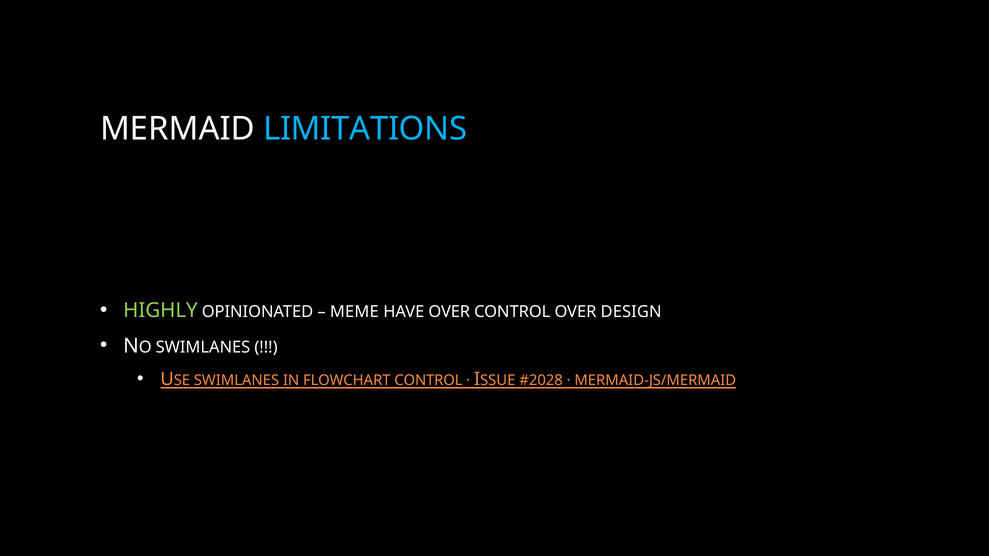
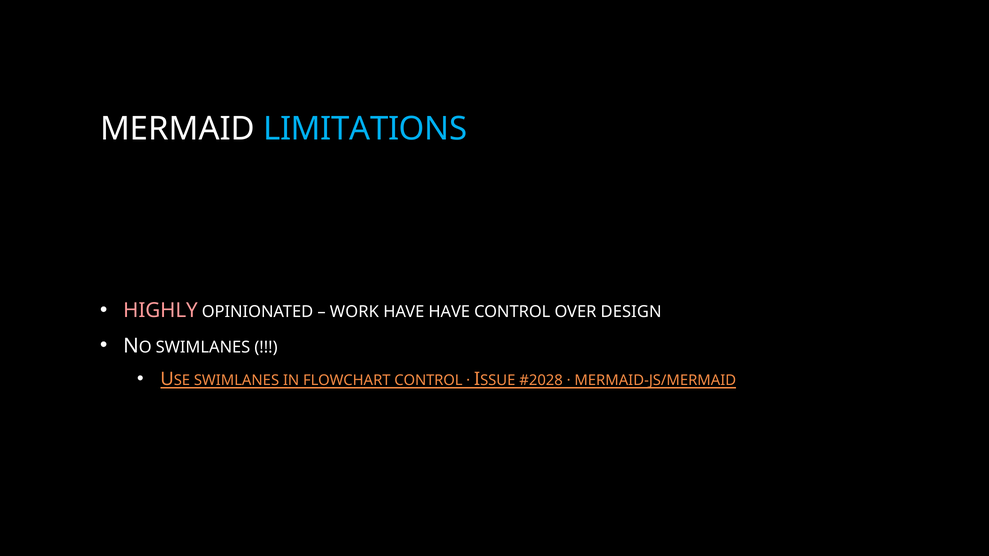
HIGHLY colour: light green -> pink (160, 311)
MEME: MEME -> WORK (354, 312)
HAVE OVER: OVER -> HAVE (449, 312)
